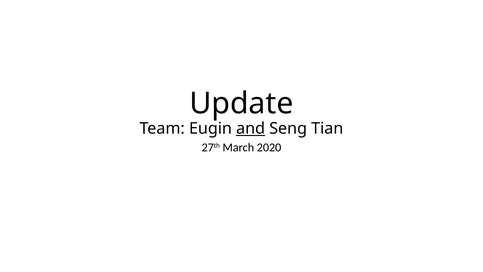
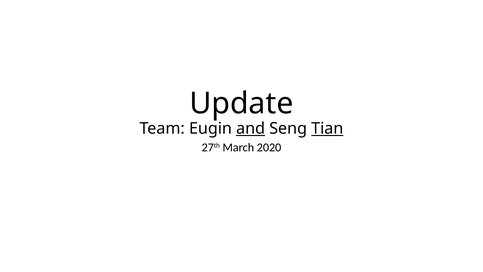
Tian underline: none -> present (327, 128)
